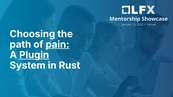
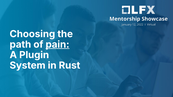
Plugin underline: present -> none (34, 55)
